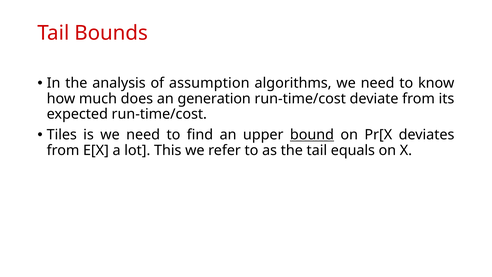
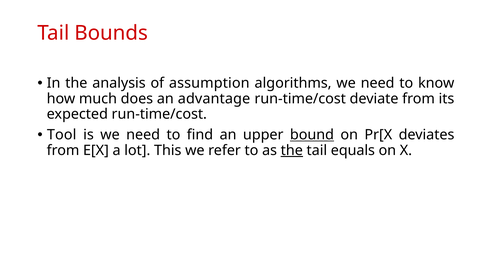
generation: generation -> advantage (214, 99)
Tiles: Tiles -> Tool (62, 135)
the underline: none -> present (292, 150)
